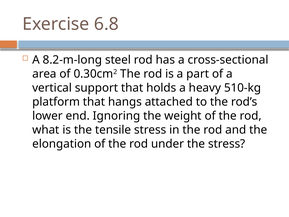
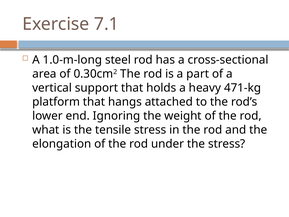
6.8: 6.8 -> 7.1 (106, 24)
8.2-m-long: 8.2-m-long -> 1.0-m-long (72, 60)
510-kg: 510-kg -> 471-kg (243, 88)
